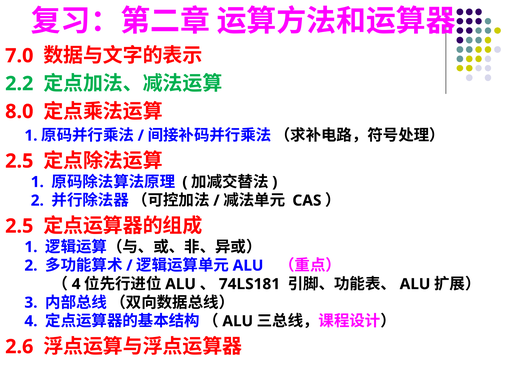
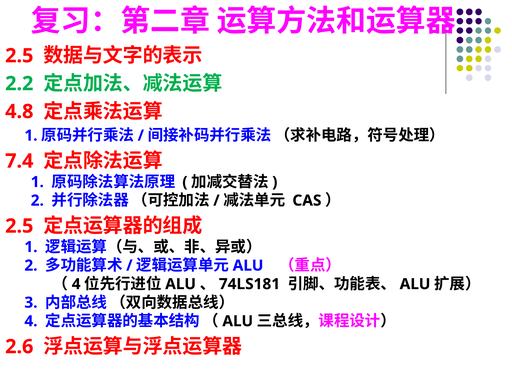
7.0: 7.0 -> 2.5 (19, 56)
8.0: 8.0 -> 4.8 (19, 112)
2.5: 2.5 -> 7.4 (19, 161)
